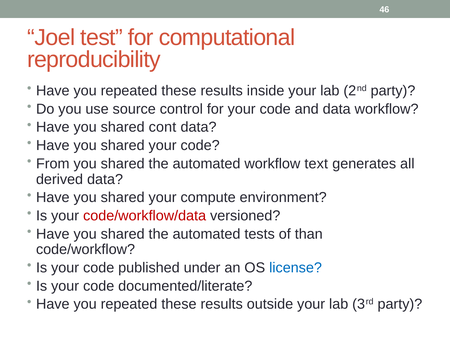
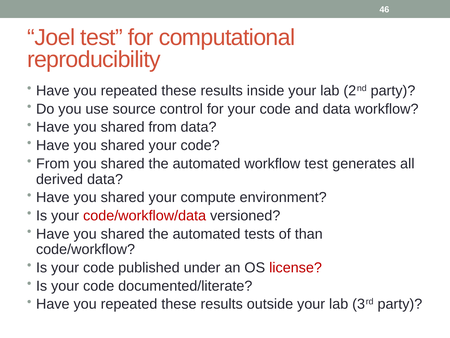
shared cont: cont -> from (163, 127)
workflow text: text -> test (316, 163)
license colour: blue -> red (296, 267)
